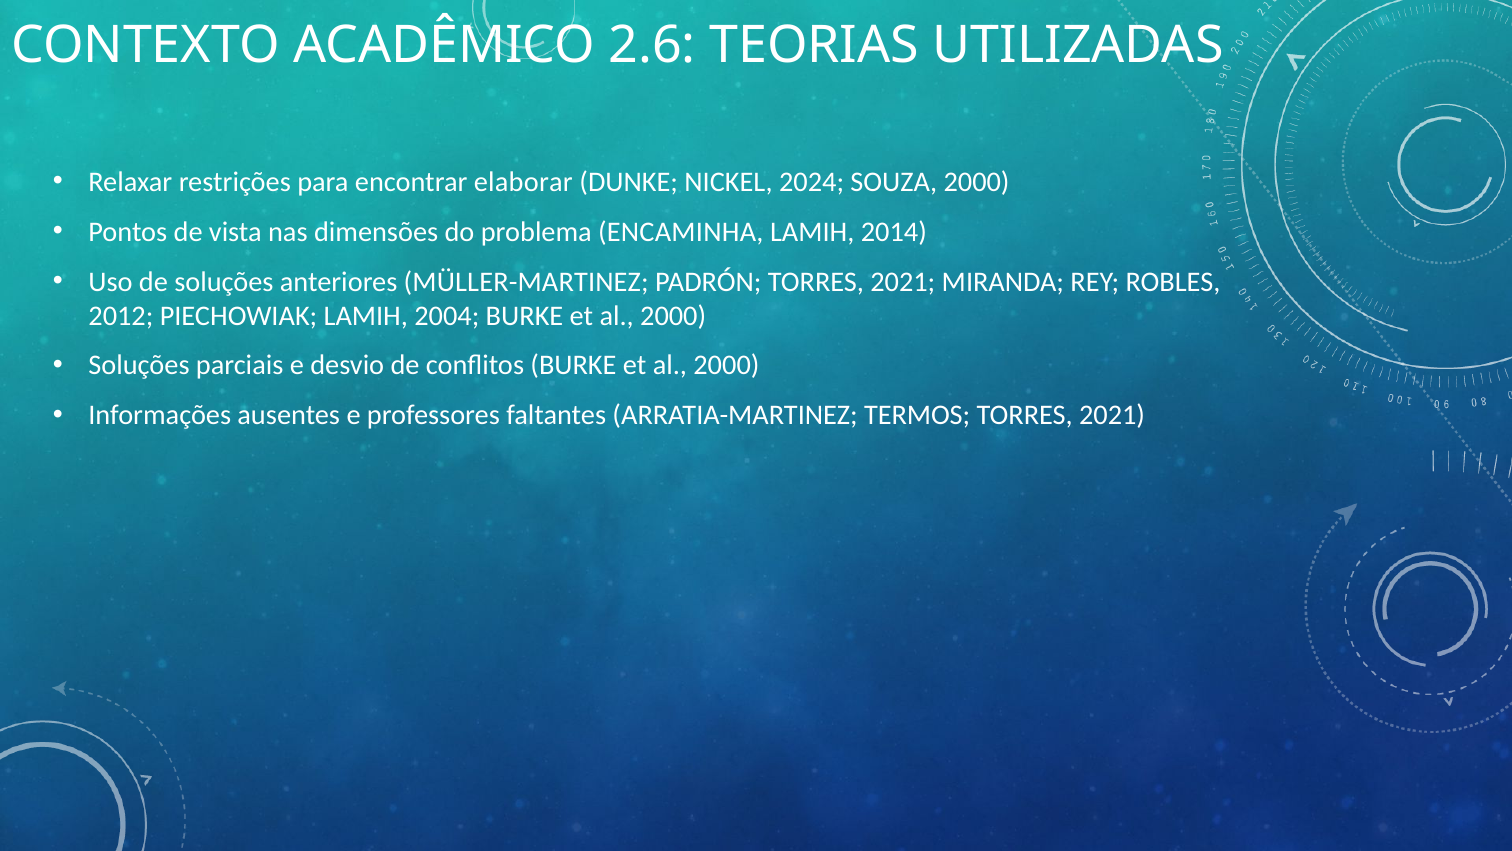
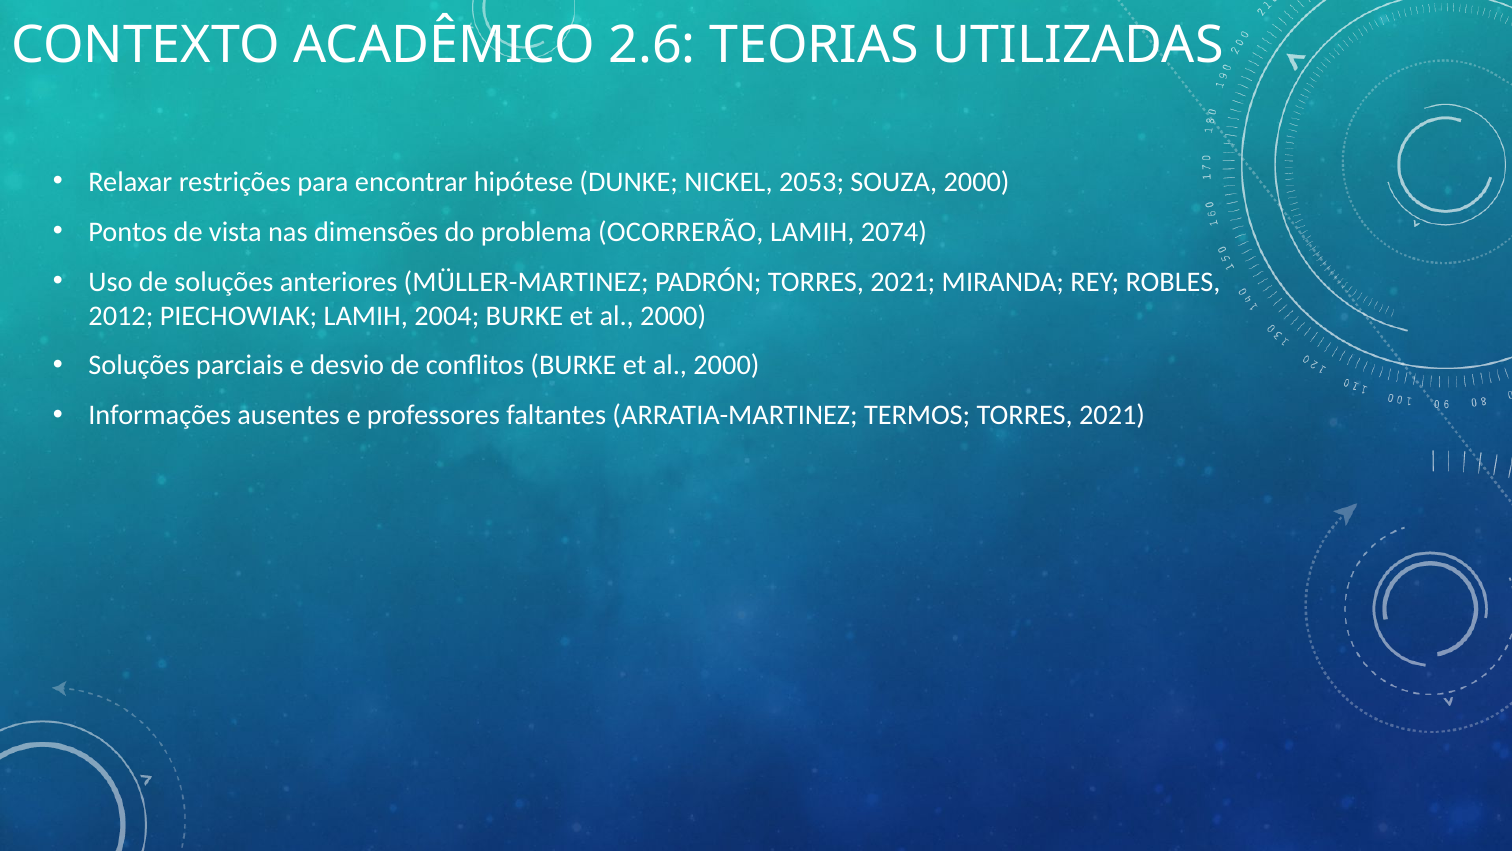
elaborar: elaborar -> hipótese (524, 182)
2024: 2024 -> 2053 (812, 182)
ENCAMINHA: ENCAMINHA -> OCORRERÃO (681, 232)
2014: 2014 -> 2074 (894, 232)
